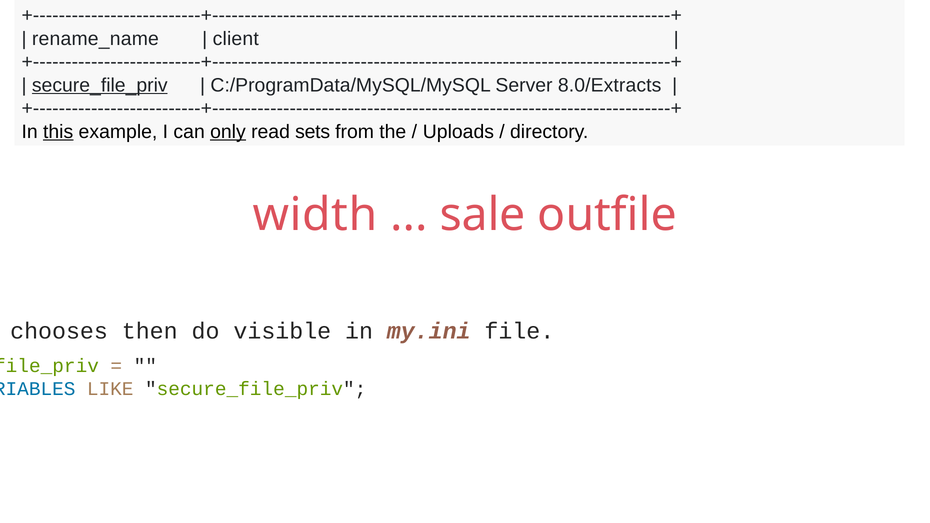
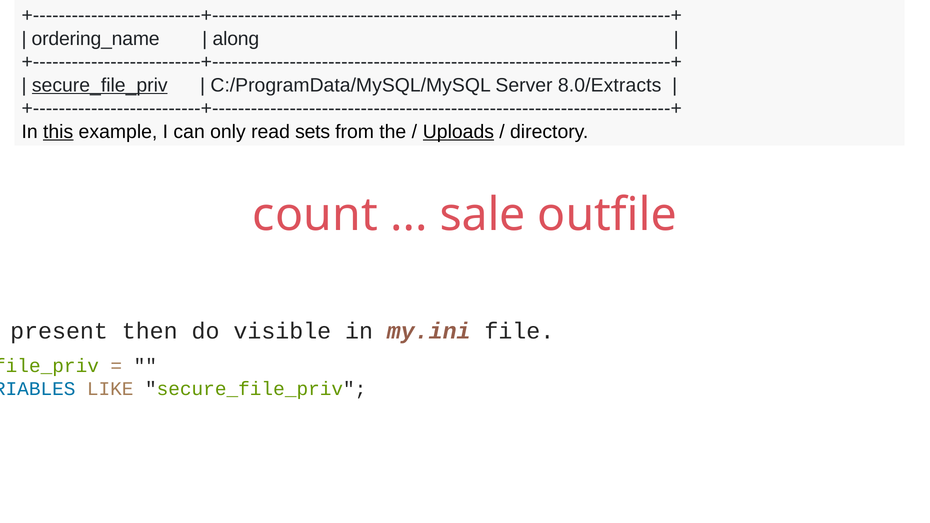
rename_name: rename_name -> ordering_name (96, 39)
client: client -> along (236, 39)
only underline: present -> none (228, 132)
Uploads underline: none -> present (458, 132)
width: width -> count (315, 215)
chooses: chooses -> present (59, 331)
